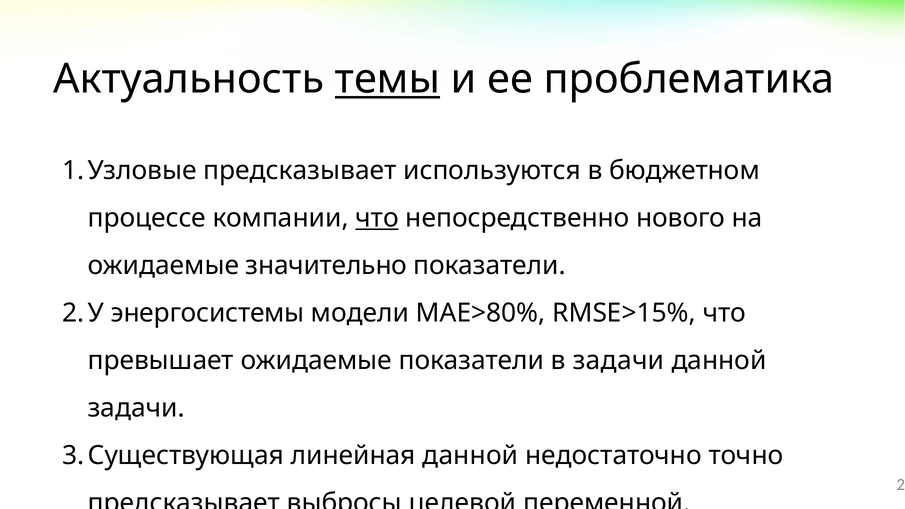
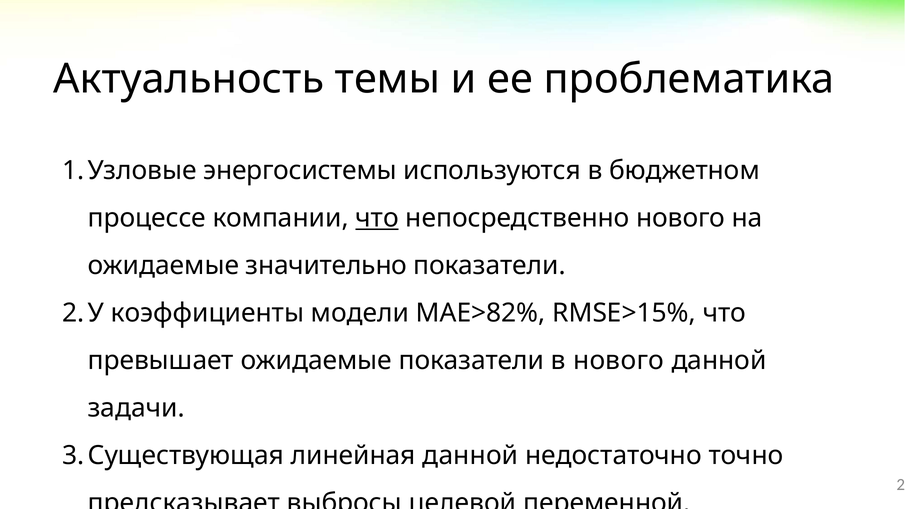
темы underline: present -> none (387, 79)
предсказывает: предсказывает -> энергосистемы (300, 170)
энергосистемы: энергосистемы -> коэффициенты (207, 313)
MAE>80%: MAE>80% -> MAE>82% (481, 313)
в задачи: задачи -> нового (619, 361)
